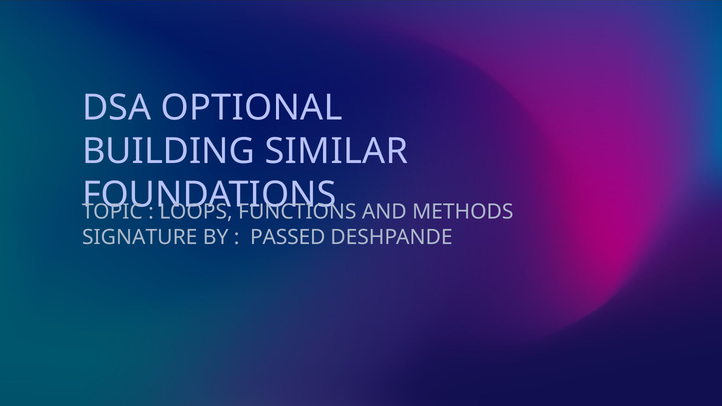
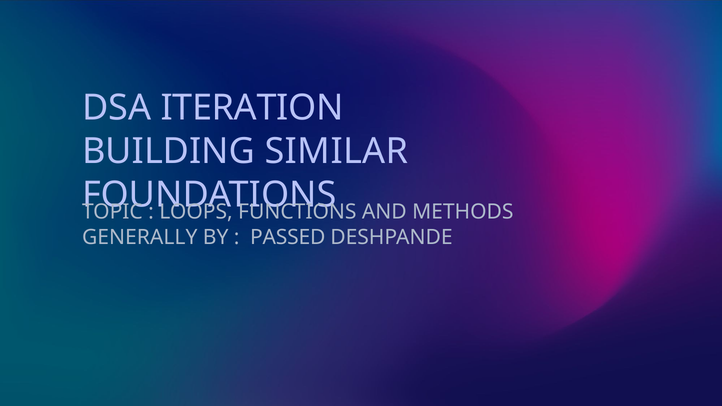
OPTIONAL: OPTIONAL -> ITERATION (252, 108)
SIGNATURE: SIGNATURE -> GENERALLY (140, 237)
